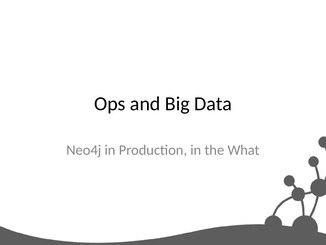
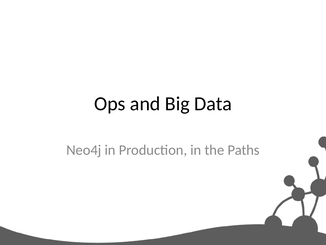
What: What -> Paths (244, 150)
